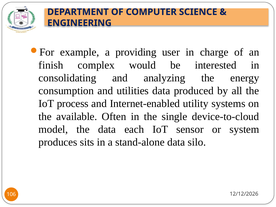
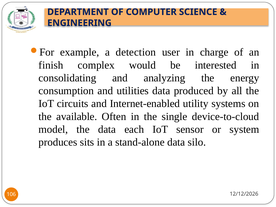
providing: providing -> detection (136, 52)
process: process -> circuits (73, 104)
